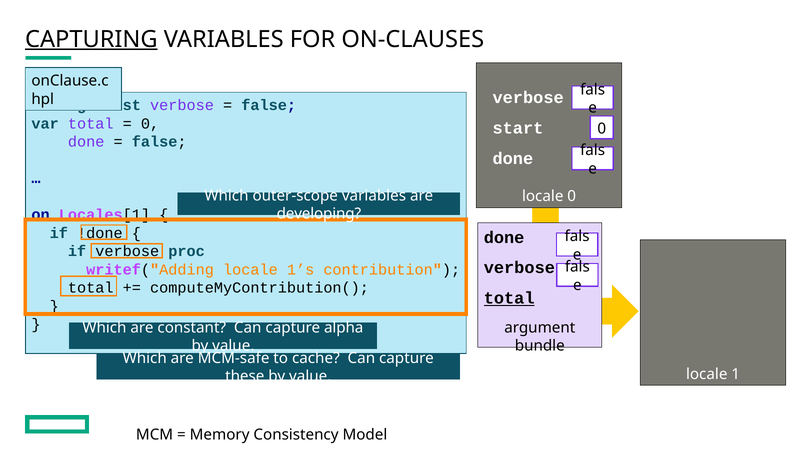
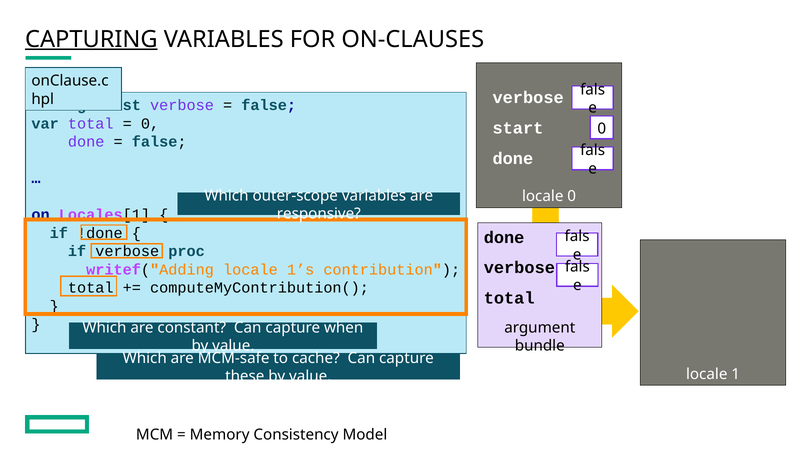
developing: developing -> responsive (319, 214)
total underline: present -> none (509, 298)
alpha: alpha -> when (344, 328)
